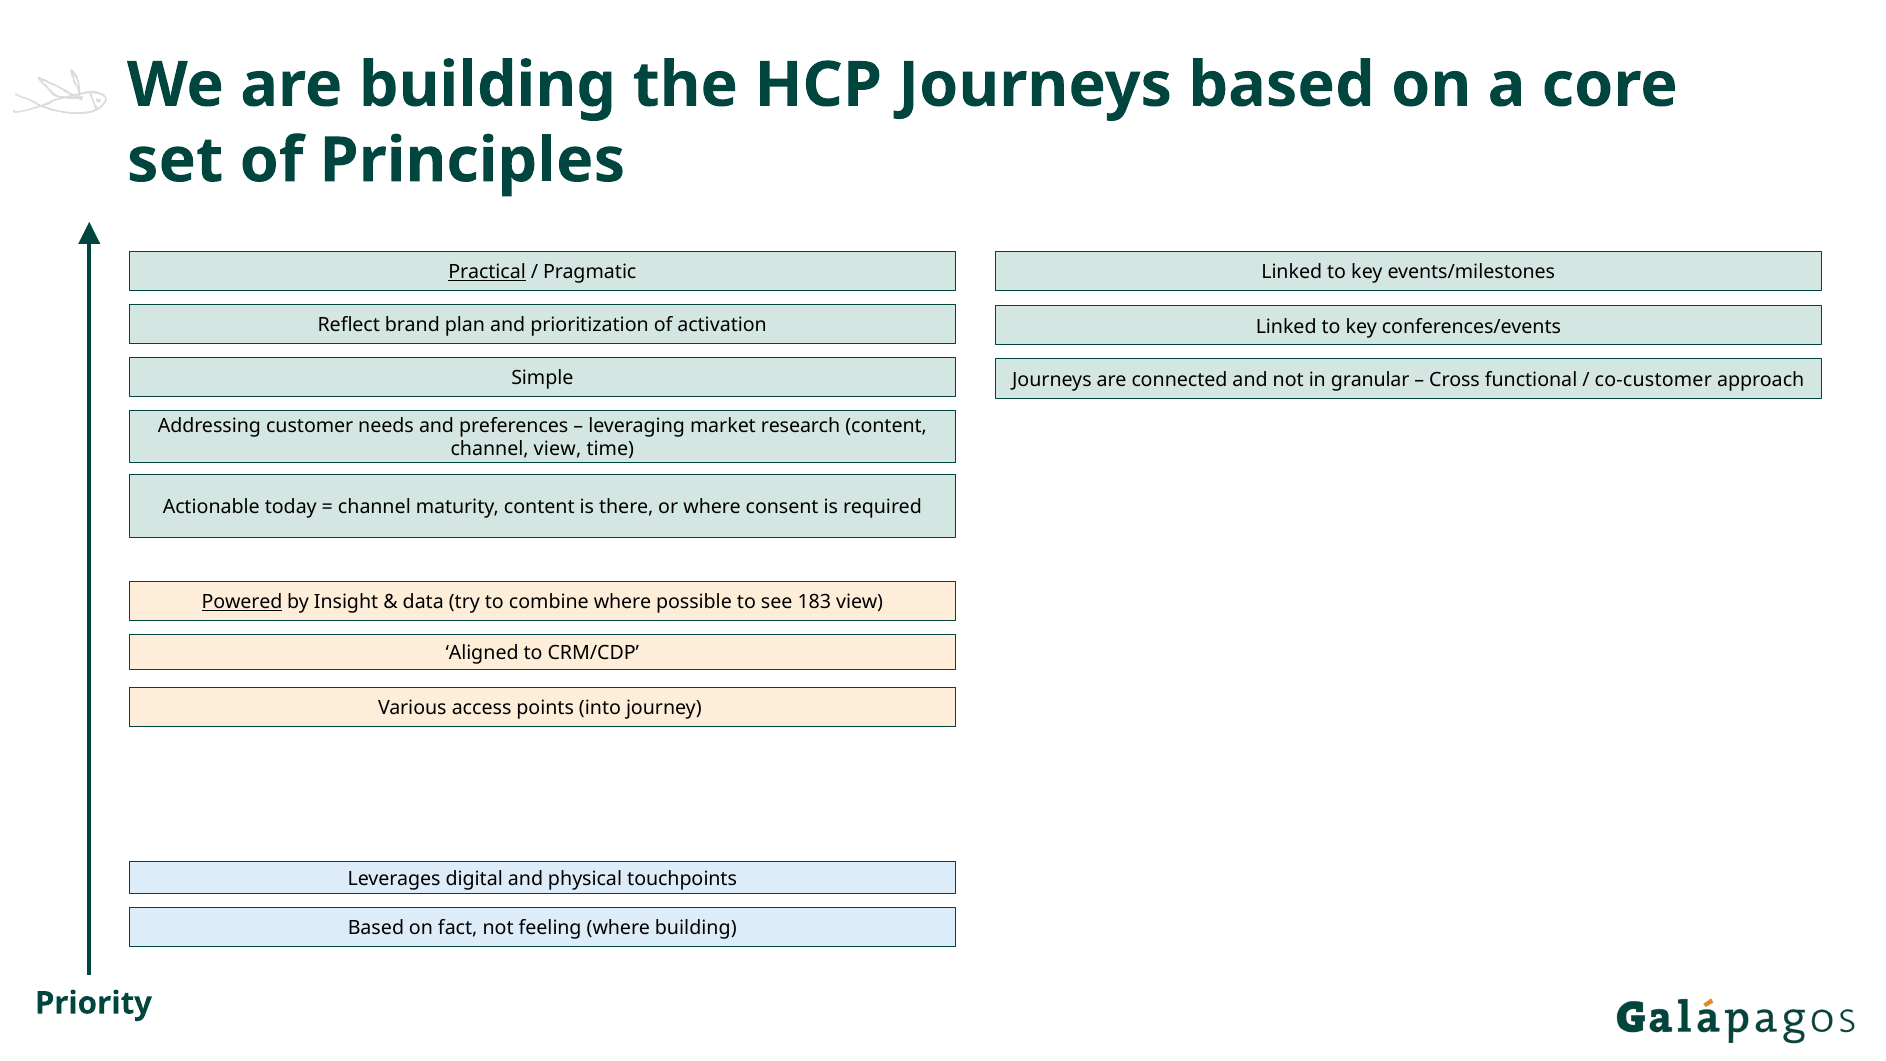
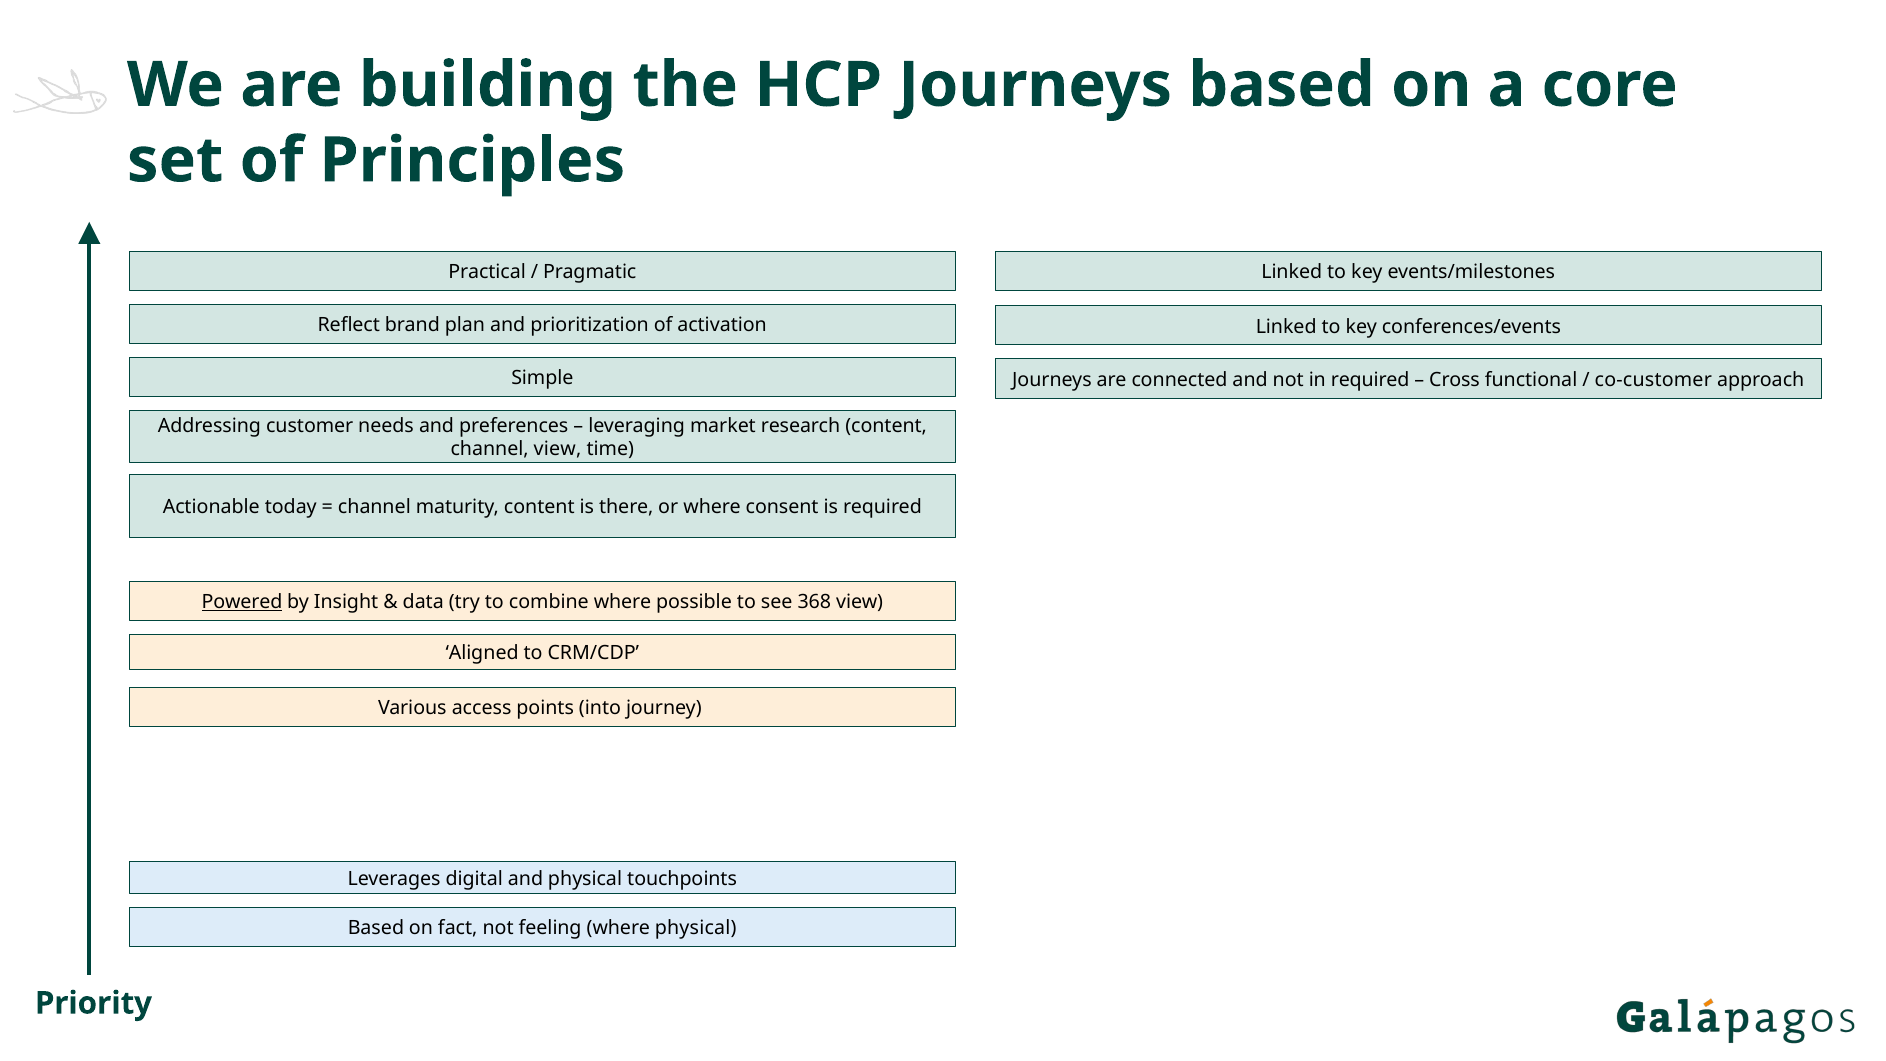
Practical underline: present -> none (487, 272)
in granular: granular -> required (1370, 380)
183: 183 -> 368 (814, 602)
where building: building -> physical (696, 928)
